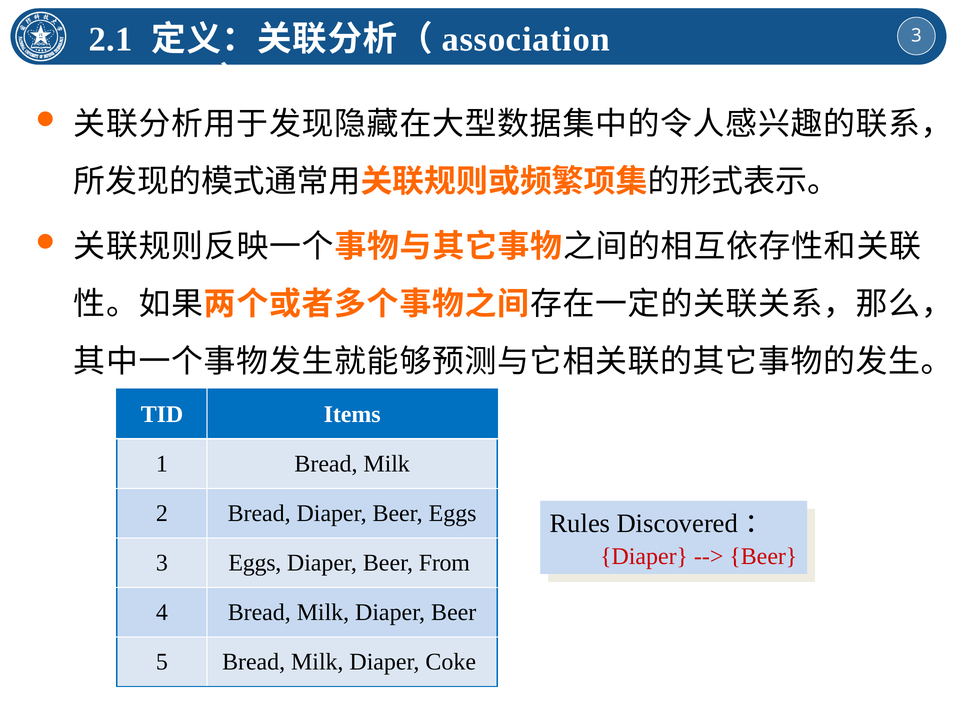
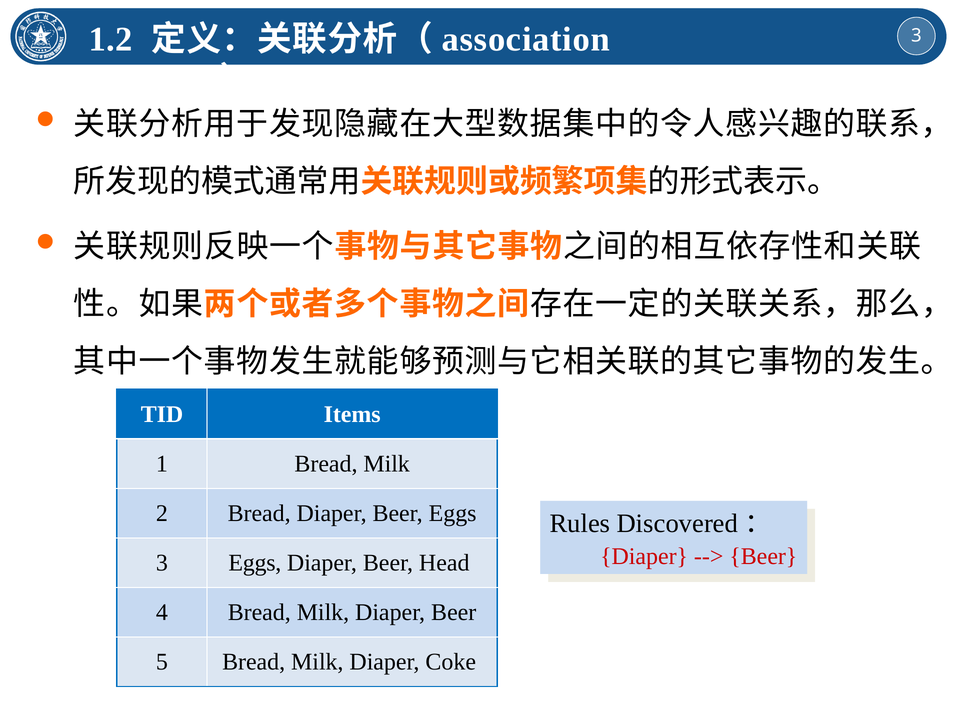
2.1: 2.1 -> 1.2 (111, 39)
From: From -> Head (444, 564)
